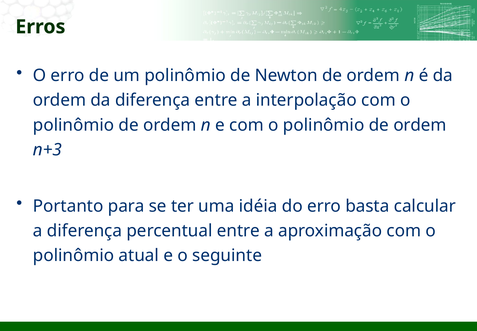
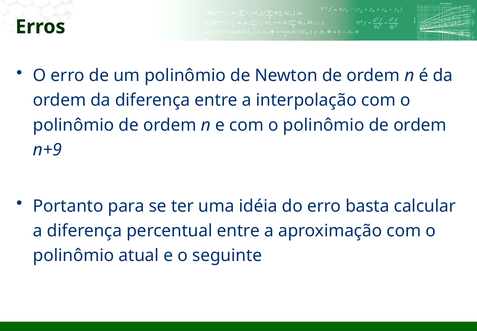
n+3: n+3 -> n+9 (47, 149)
